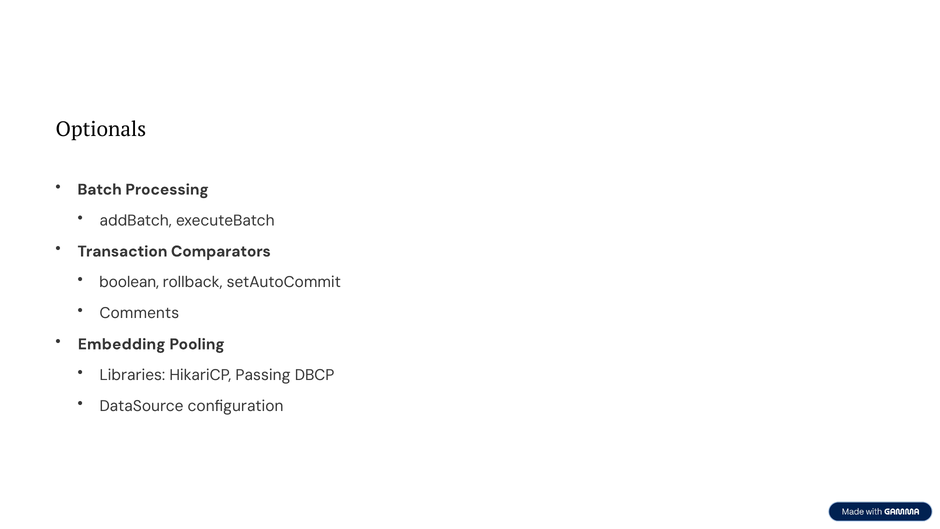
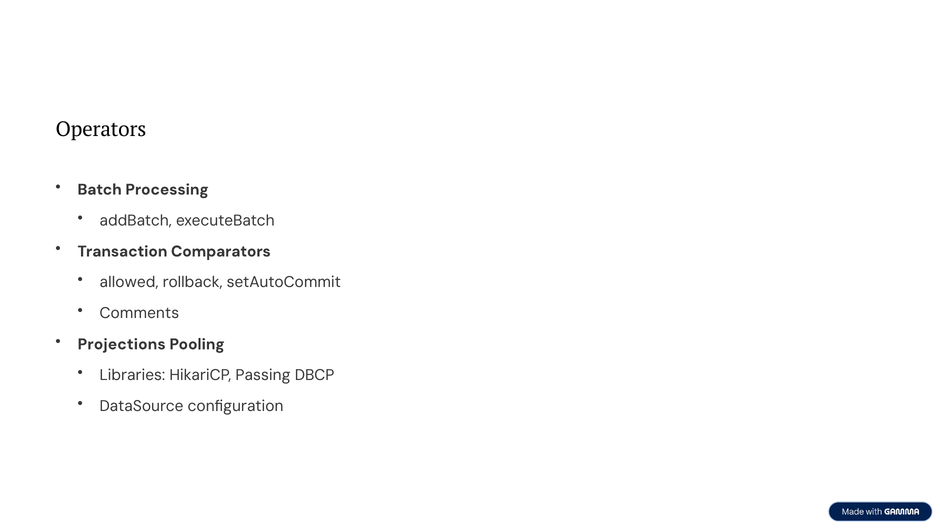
Optionals: Optionals -> Operators (101, 129)
boolean: boolean -> allowed (129, 282)
Embedding: Embedding -> Projections (122, 344)
